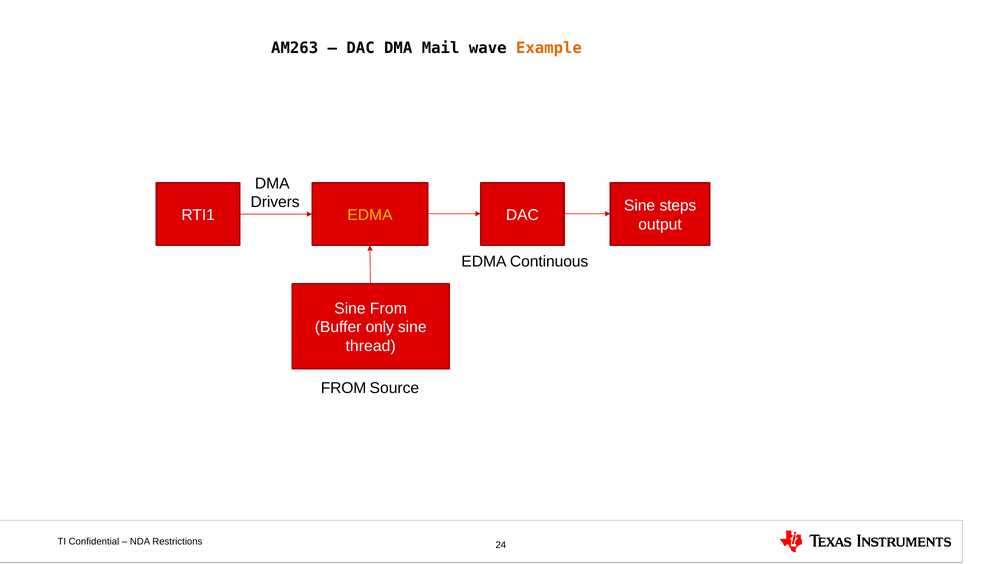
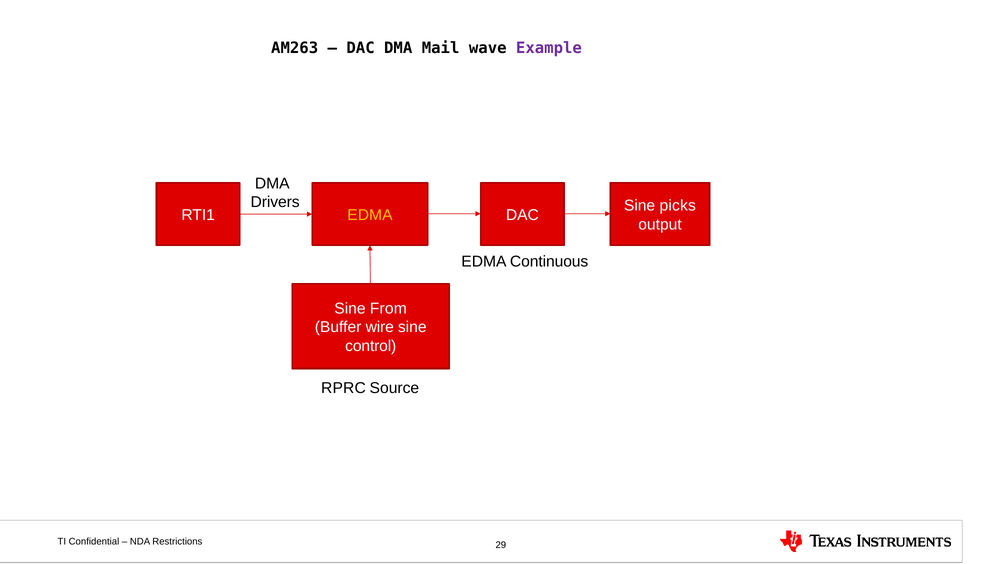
Example colour: orange -> purple (549, 48)
steps: steps -> picks (678, 206)
only: only -> wire (380, 327)
thread: thread -> control (371, 346)
FROM: FROM -> RPRC (343, 388)
24: 24 -> 29 (501, 545)
